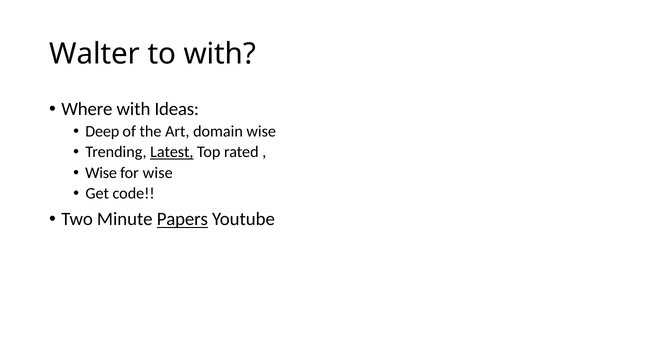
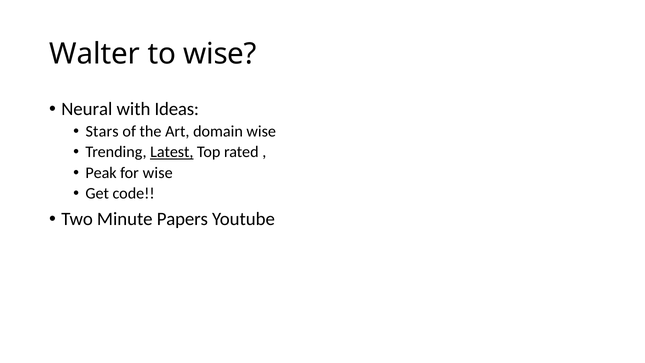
to with: with -> wise (220, 54)
Where: Where -> Neural (87, 109)
Deep: Deep -> Stars (102, 131)
Wise: Wise -> Peak (101, 173)
Papers underline: present -> none (182, 219)
